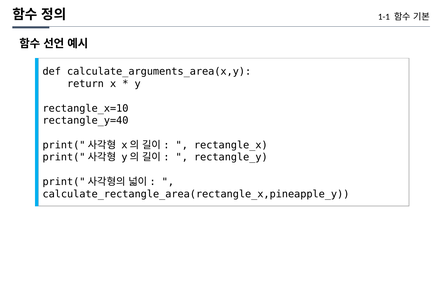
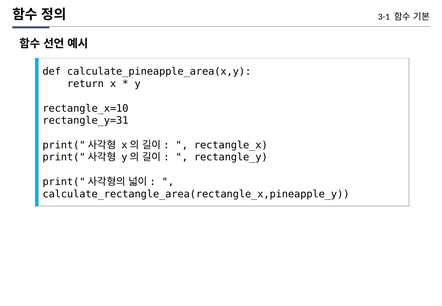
1-1: 1-1 -> 3-1 (384, 17)
calculate_arguments_area(x,y: calculate_arguments_area(x,y -> calculate_pineapple_area(x,y (159, 72)
rectangle_y=40: rectangle_y=40 -> rectangle_y=31 (85, 121)
